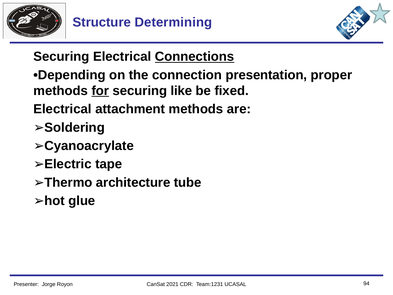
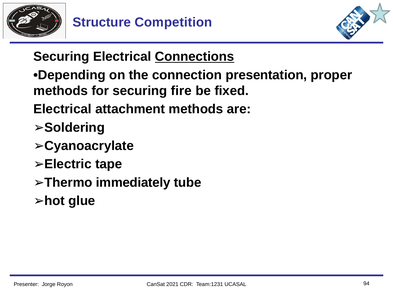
Determining: Determining -> Competition (173, 22)
for underline: present -> none (100, 91)
like: like -> fire (181, 91)
architecture: architecture -> immediately (133, 182)
